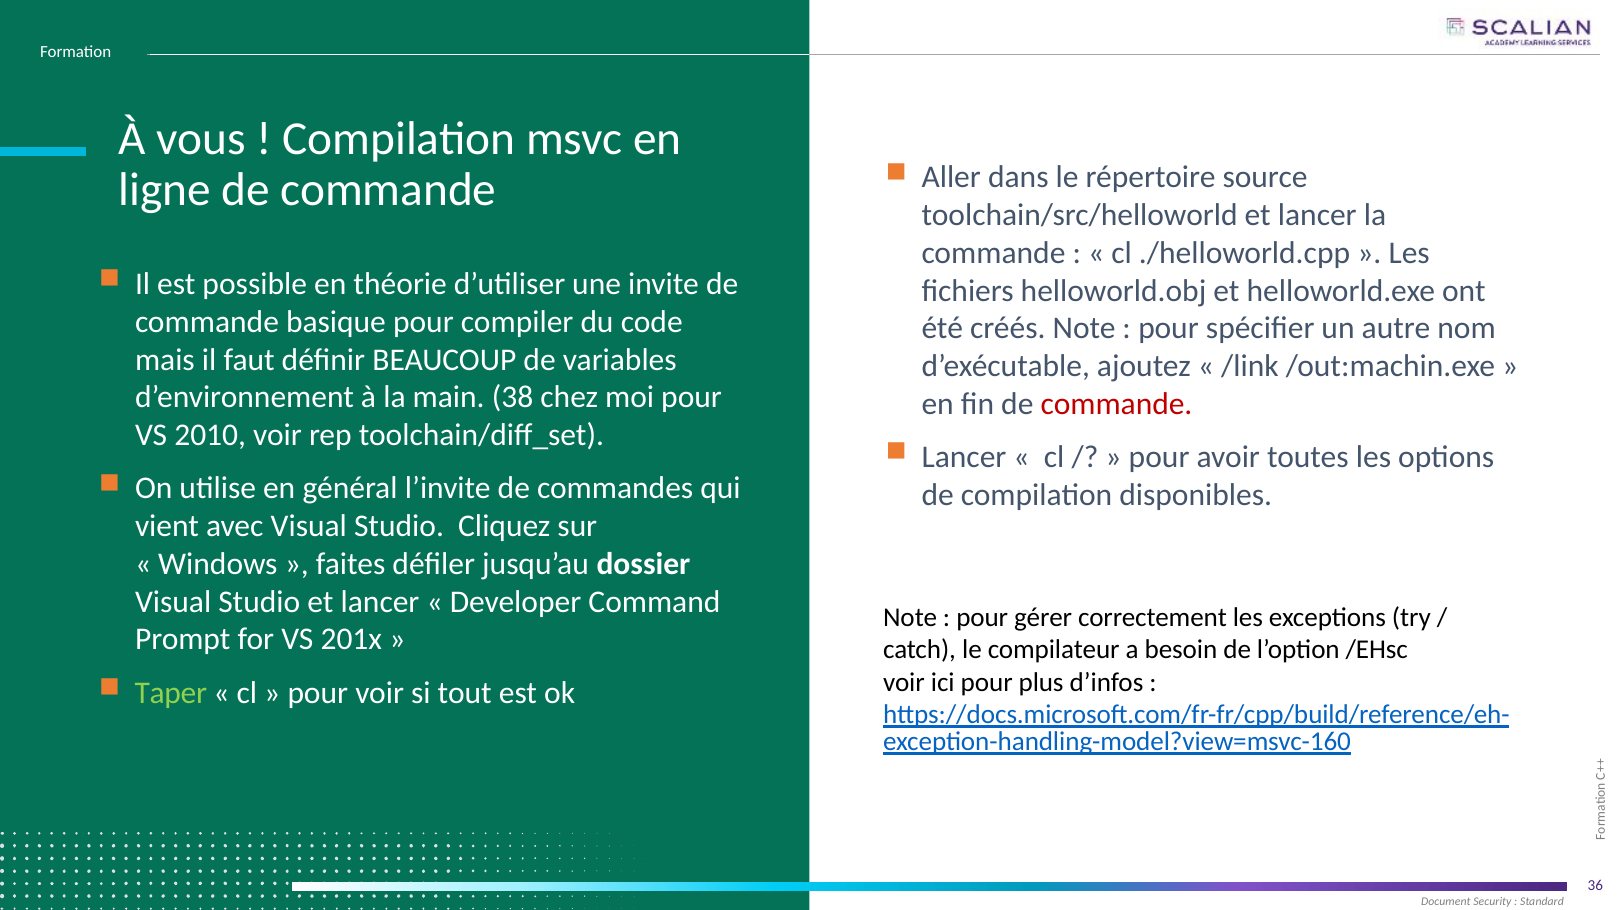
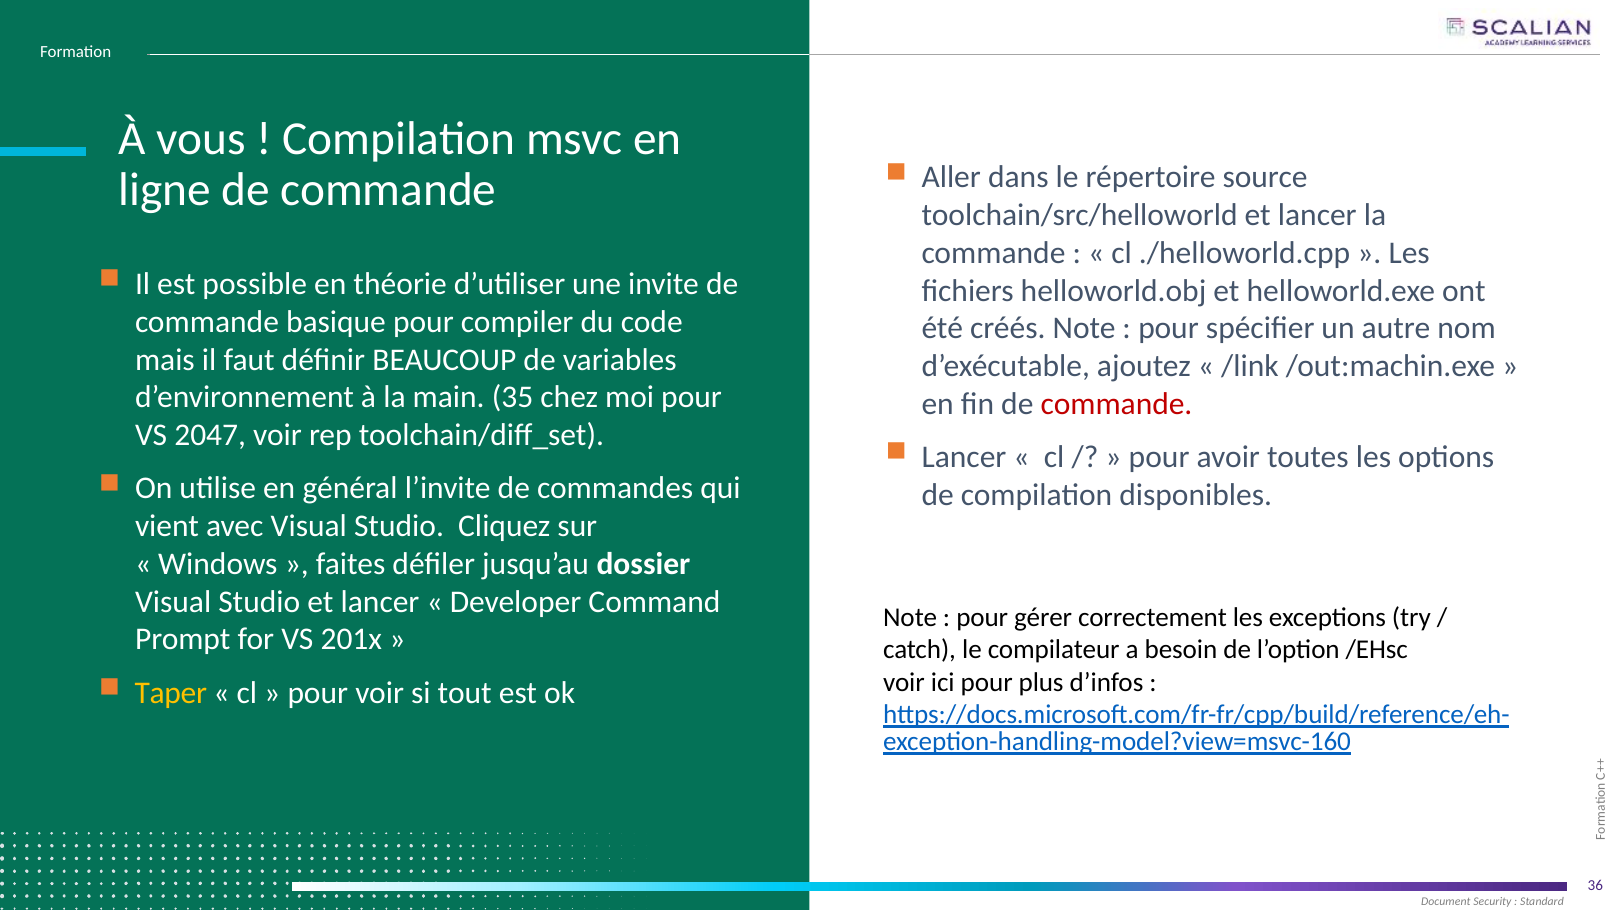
38: 38 -> 35 (513, 398)
2010: 2010 -> 2047 (210, 435)
Taper colour: light green -> yellow (171, 693)
